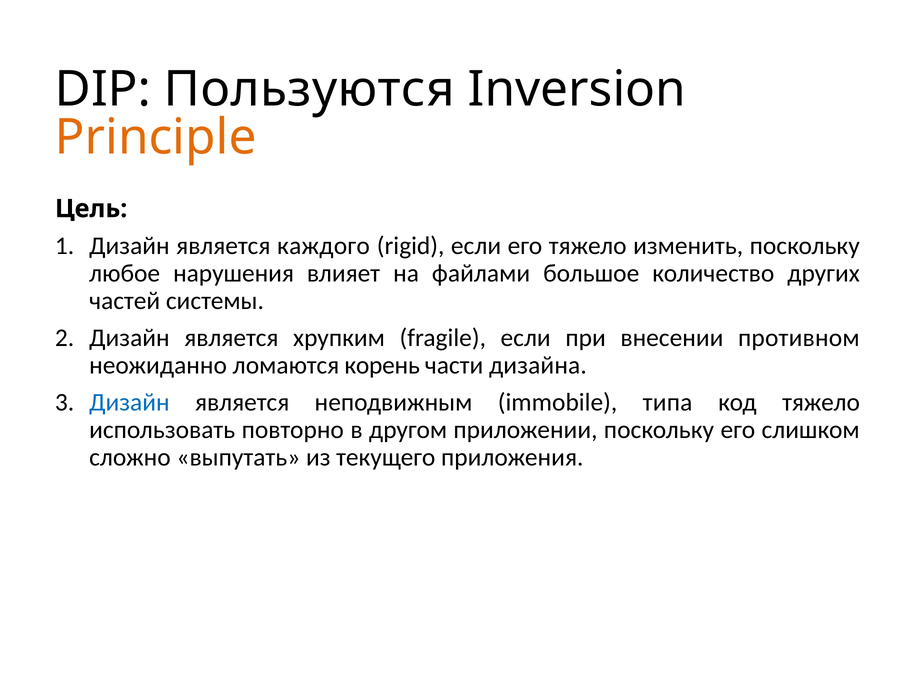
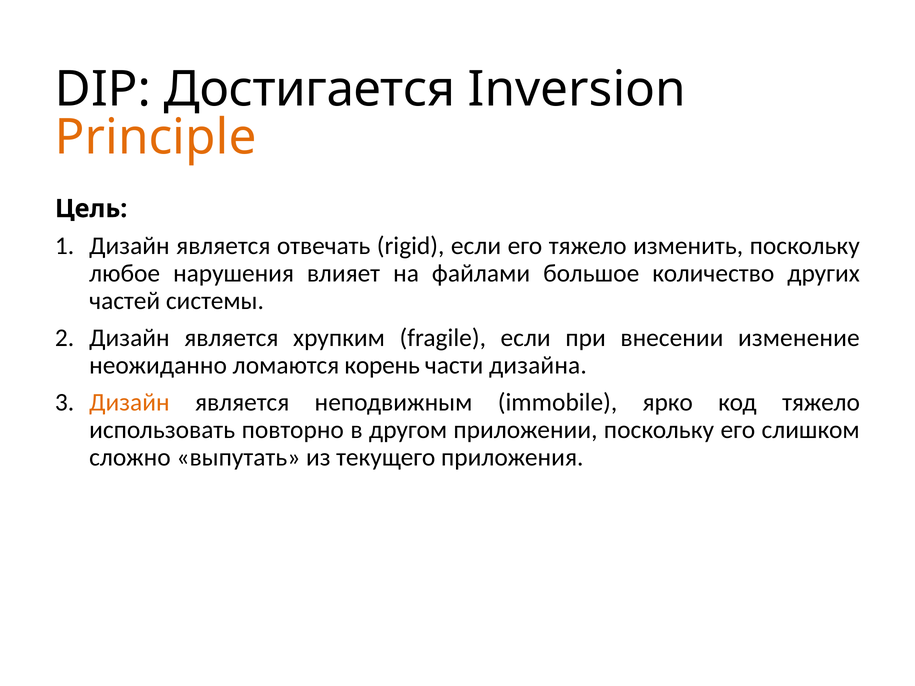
Пользуются: Пользуются -> Достигается (310, 89)
каждого: каждого -> отвечать (324, 246)
противном: противном -> изменение (799, 338)
Дизайн colour: blue -> orange (129, 402)
типа: типа -> ярко (668, 402)
